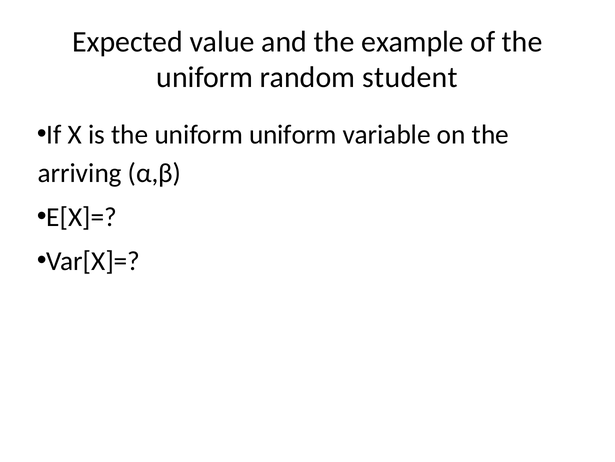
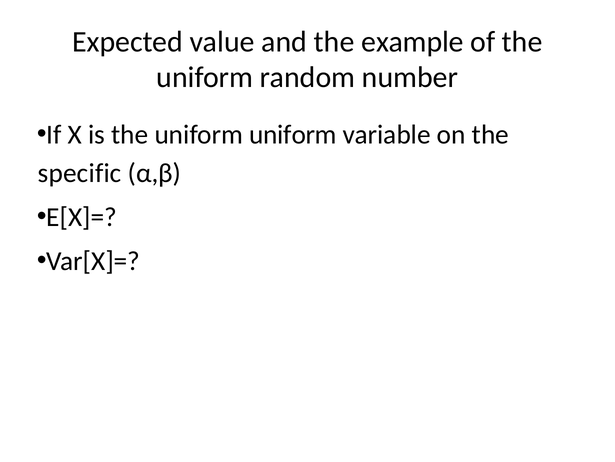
student: student -> number (410, 77)
arriving: arriving -> specific (80, 173)
